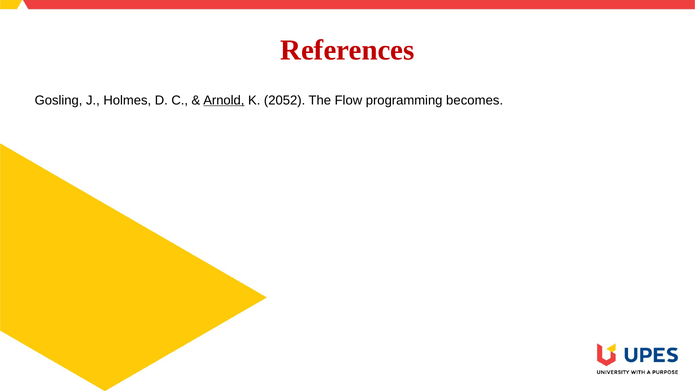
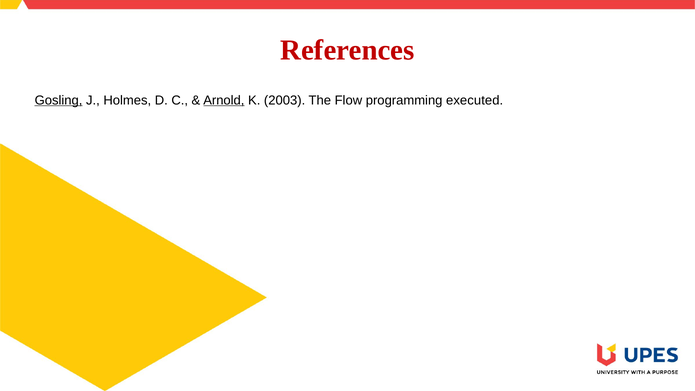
Gosling underline: none -> present (59, 100)
2052: 2052 -> 2003 (285, 100)
becomes: becomes -> executed (475, 100)
